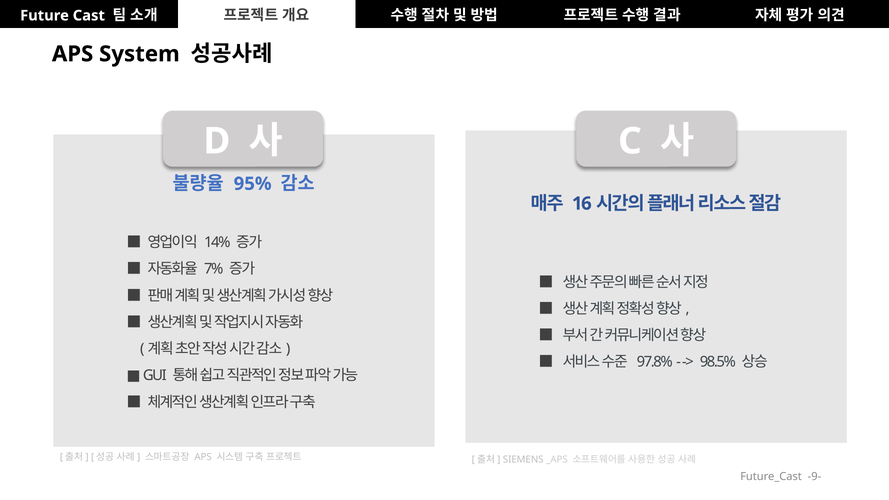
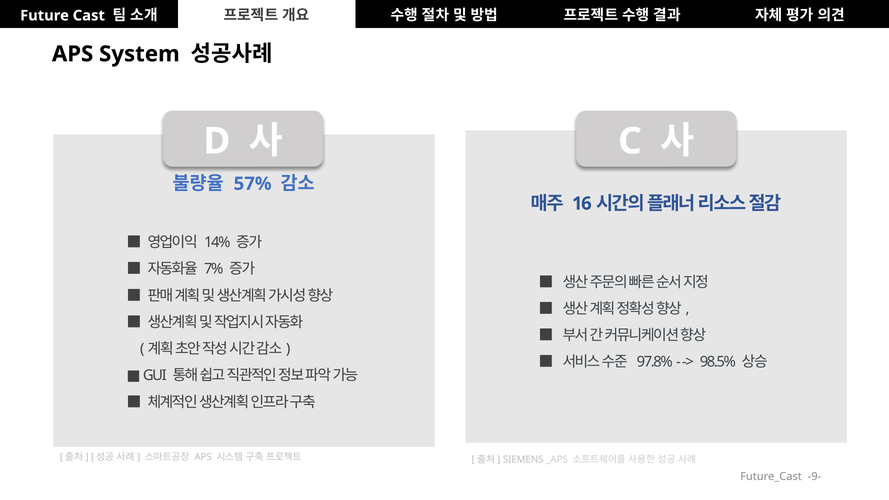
95%: 95% -> 57% (253, 184)
